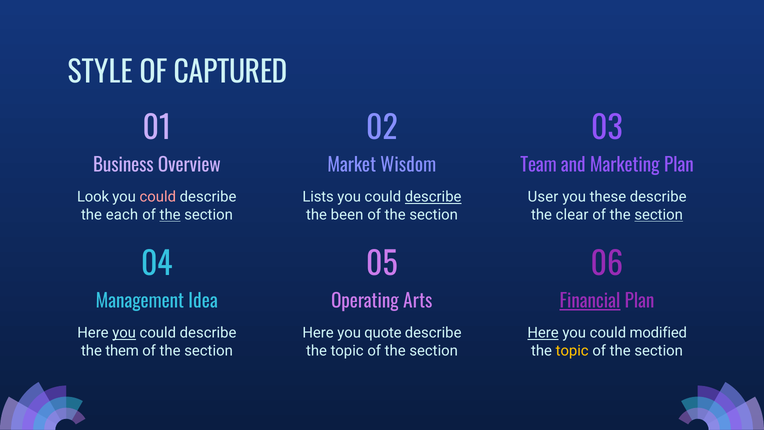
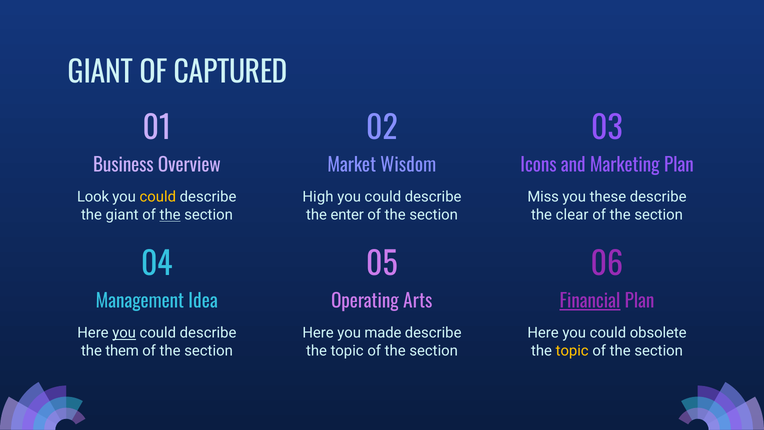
STYLE: STYLE -> GIANT (100, 73)
Team: Team -> Icons (538, 166)
could colour: pink -> yellow (158, 197)
Lists: Lists -> High (318, 197)
describe underline: present -> none (433, 197)
User: User -> Miss (543, 197)
the each: each -> giant (122, 215)
been: been -> enter (347, 215)
section underline: present -> none (659, 215)
quote: quote -> made (383, 333)
Here underline: present -> none (543, 333)
modified: modified -> obsolete (658, 333)
